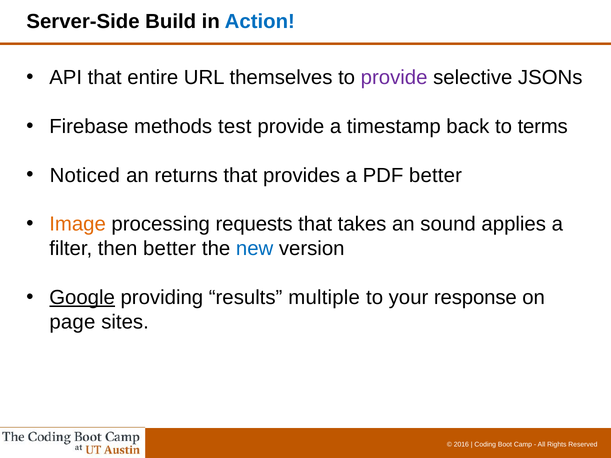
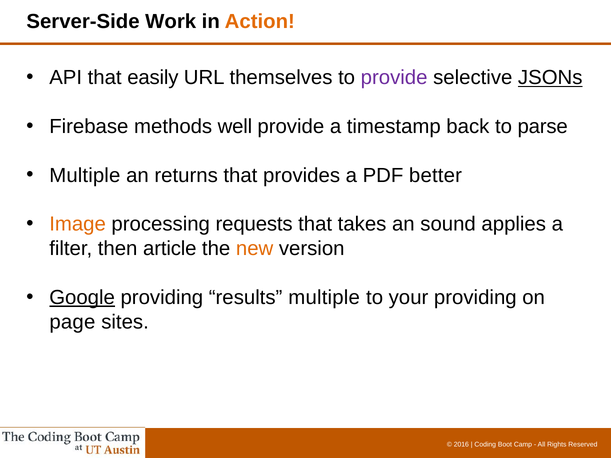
Build: Build -> Work (171, 22)
Action colour: blue -> orange (260, 22)
entire: entire -> easily (153, 78)
JSONs underline: none -> present (550, 78)
test: test -> well (235, 127)
terms: terms -> parse (543, 127)
Noticed: Noticed -> Multiple (85, 175)
then better: better -> article (170, 249)
new colour: blue -> orange (255, 249)
your response: response -> providing (475, 298)
